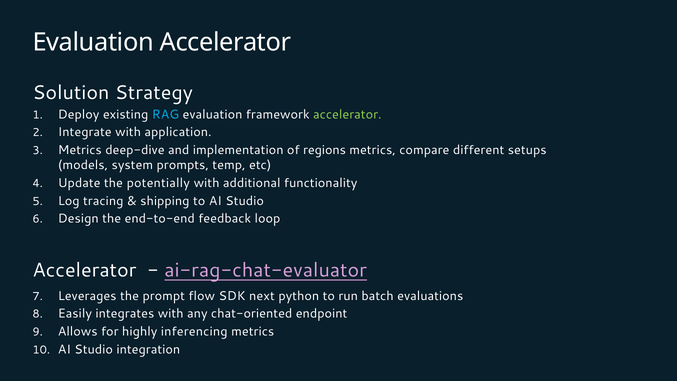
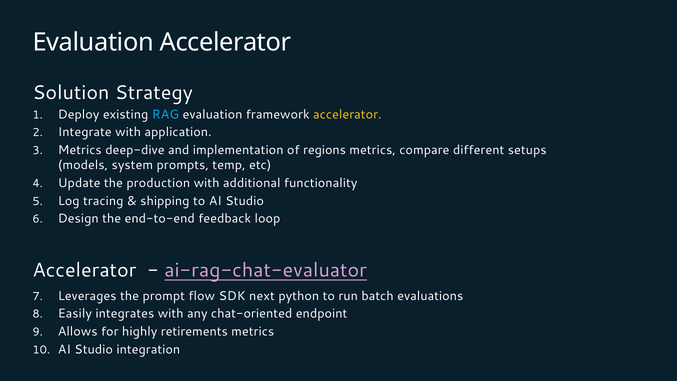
accelerator colour: light green -> yellow (347, 114)
potentially: potentially -> production (158, 183)
inferencing: inferencing -> retirements (194, 331)
